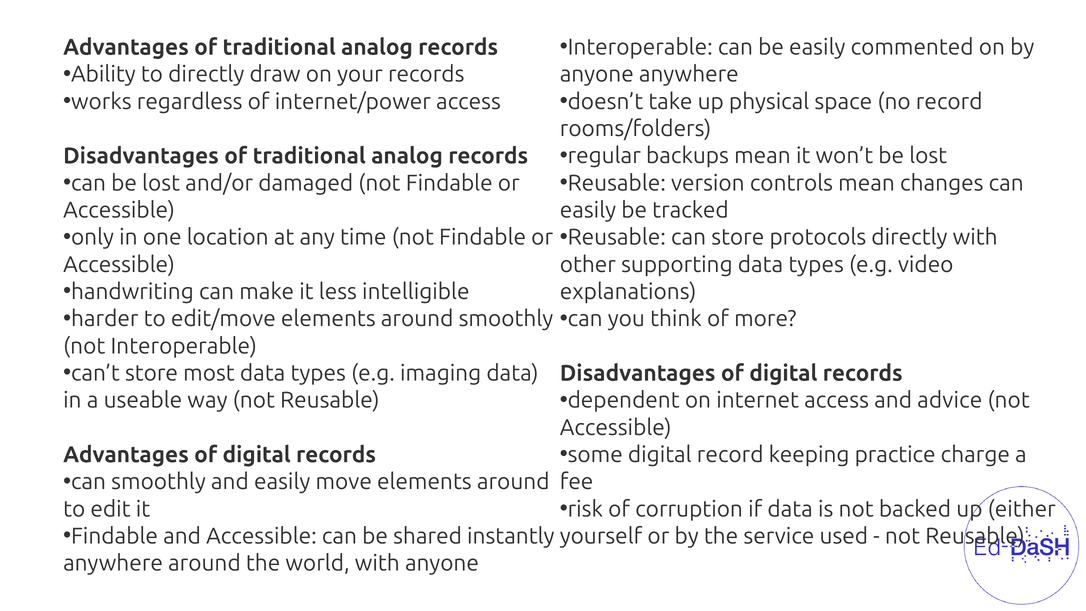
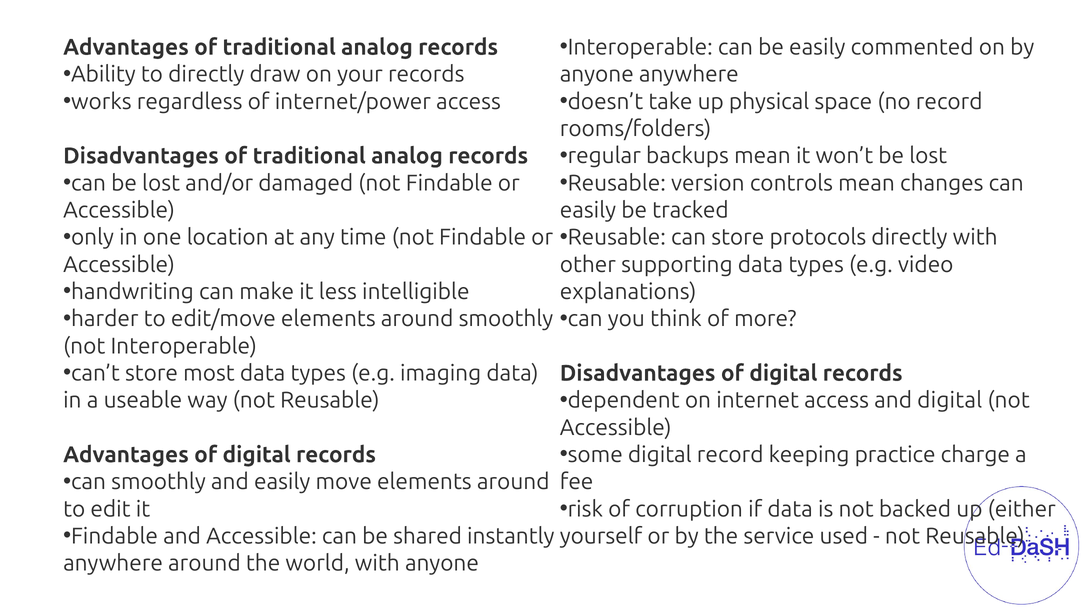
and advice: advice -> digital (950, 400)
